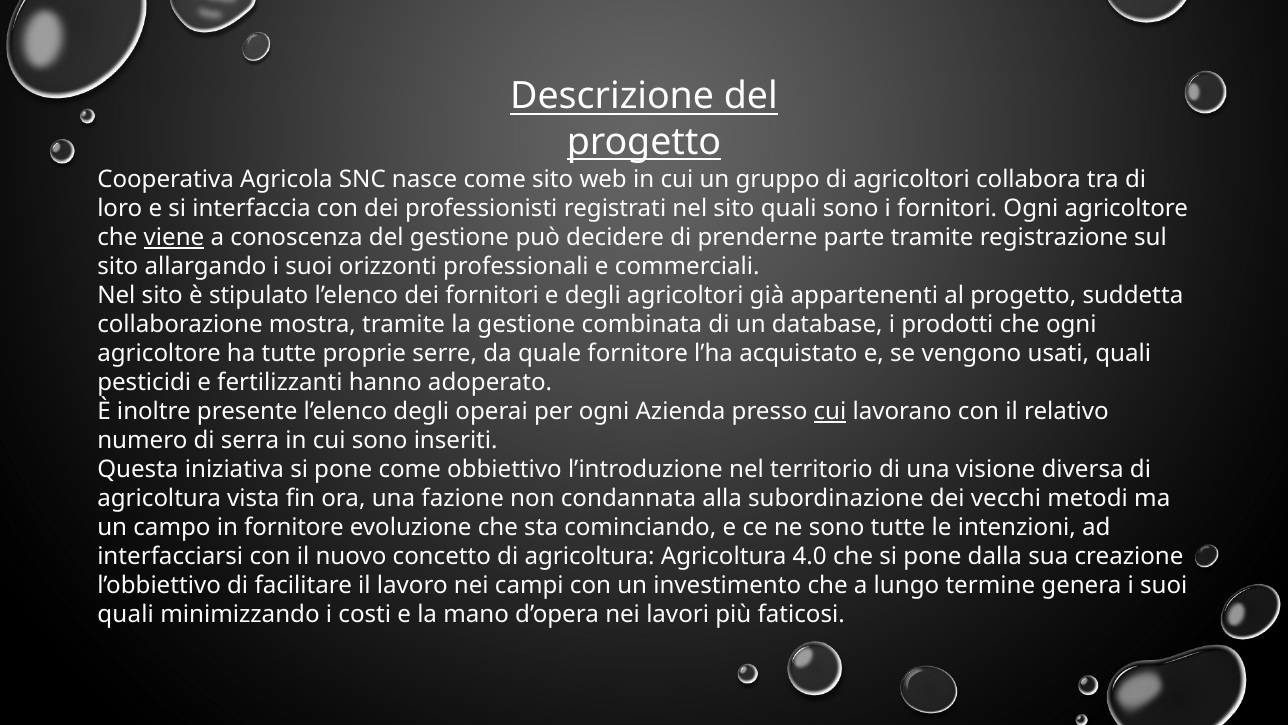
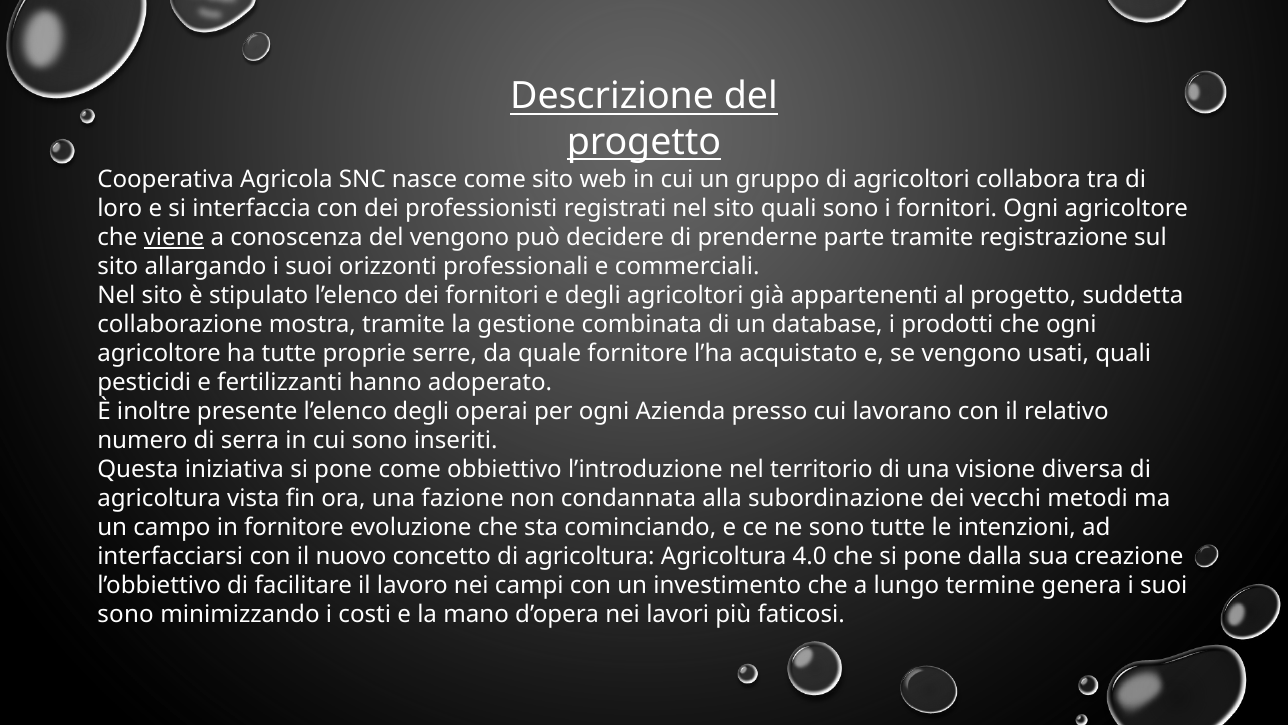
del gestione: gestione -> vengono (460, 237)
cui underline: present -> none (830, 411)
quali: quali -> sono (126, 614)
